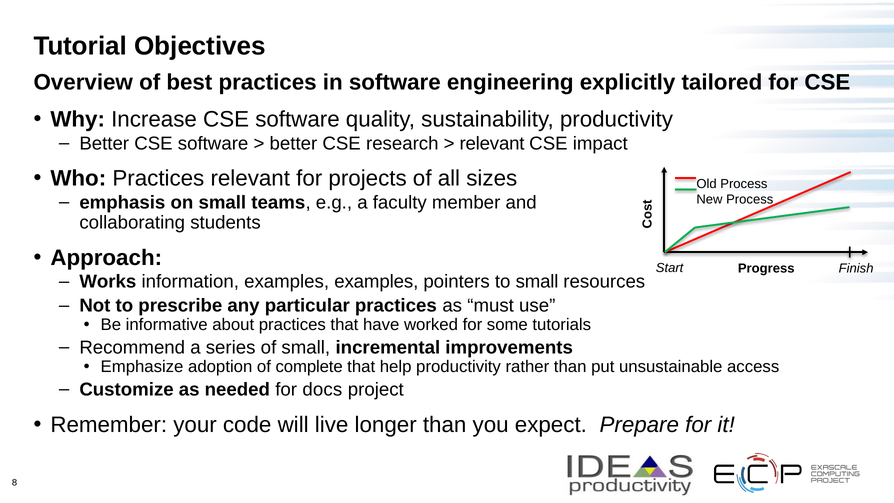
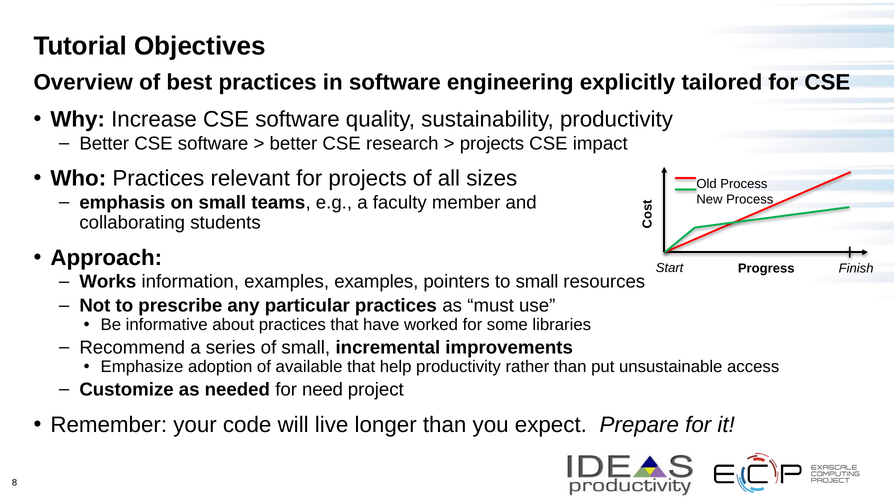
relevant: relevant -> projects (492, 143)
tutorials: tutorials -> libraries (562, 325)
complete: complete -> available (309, 367)
docs: docs -> need (323, 390)
